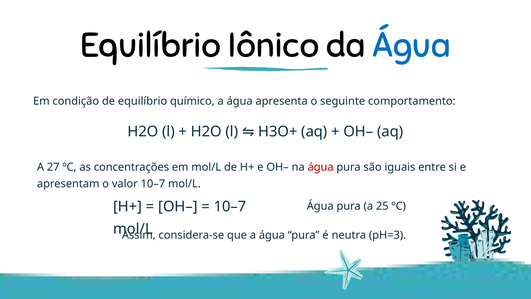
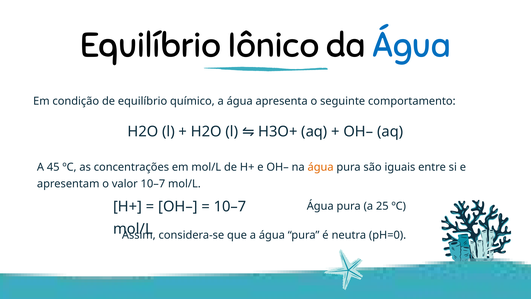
27: 27 -> 45 (53, 167)
água colour: red -> orange (321, 167)
pH=3: pH=3 -> pH=0 (388, 235)
